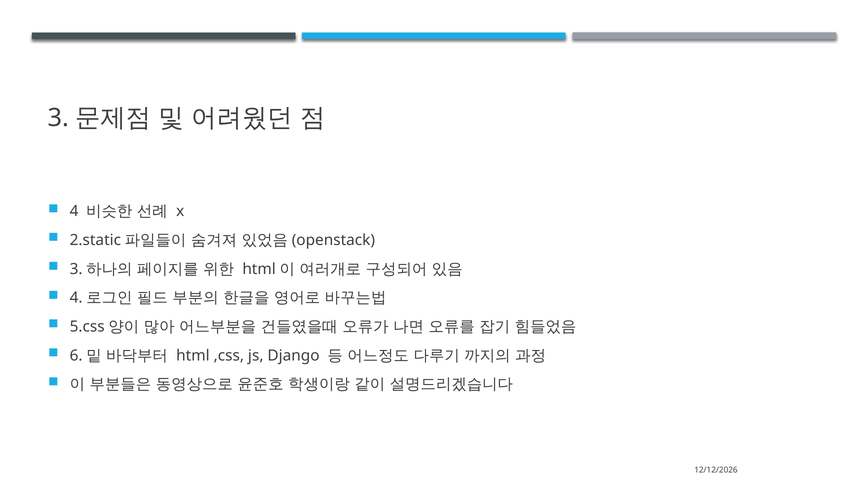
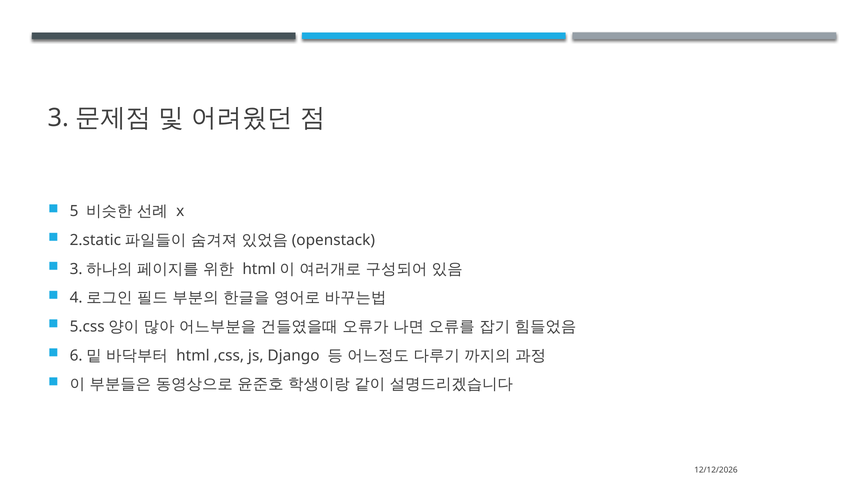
4: 4 -> 5 (74, 212)
